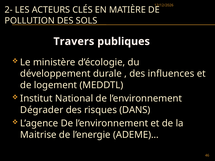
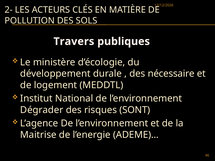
influences: influences -> nécessaire (171, 74)
DANS: DANS -> SONT (135, 110)
